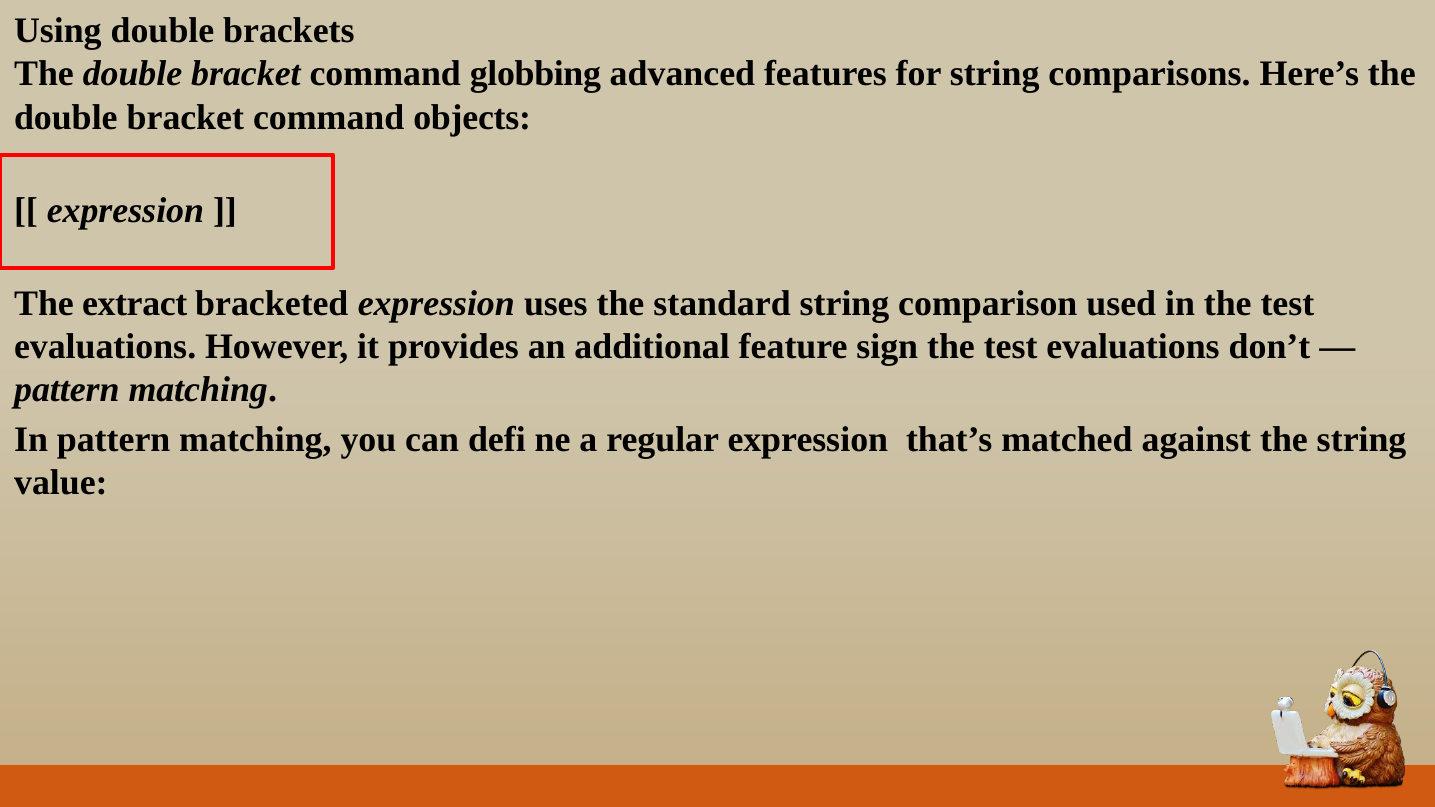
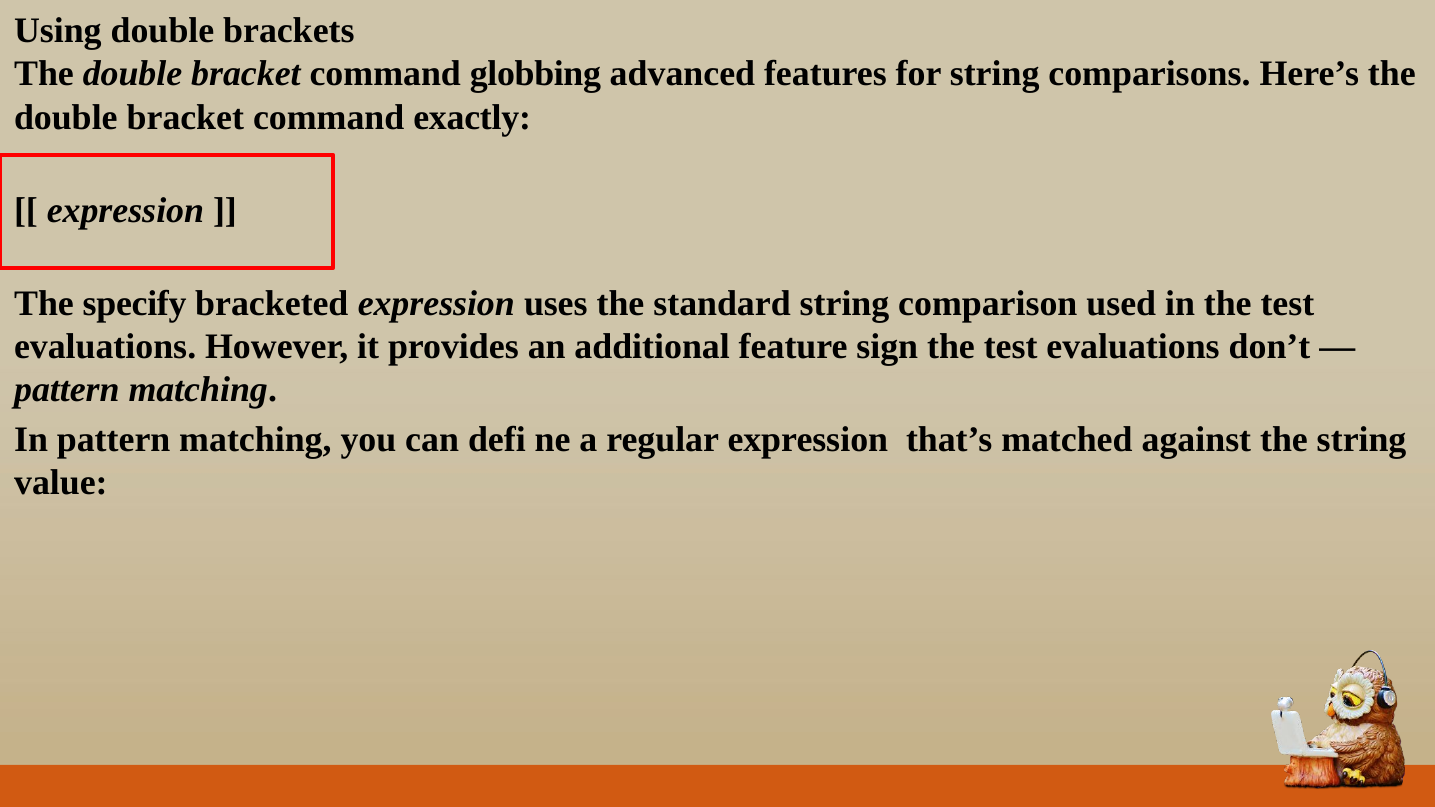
objects: objects -> exactly (472, 117)
extract: extract -> specify (135, 304)
